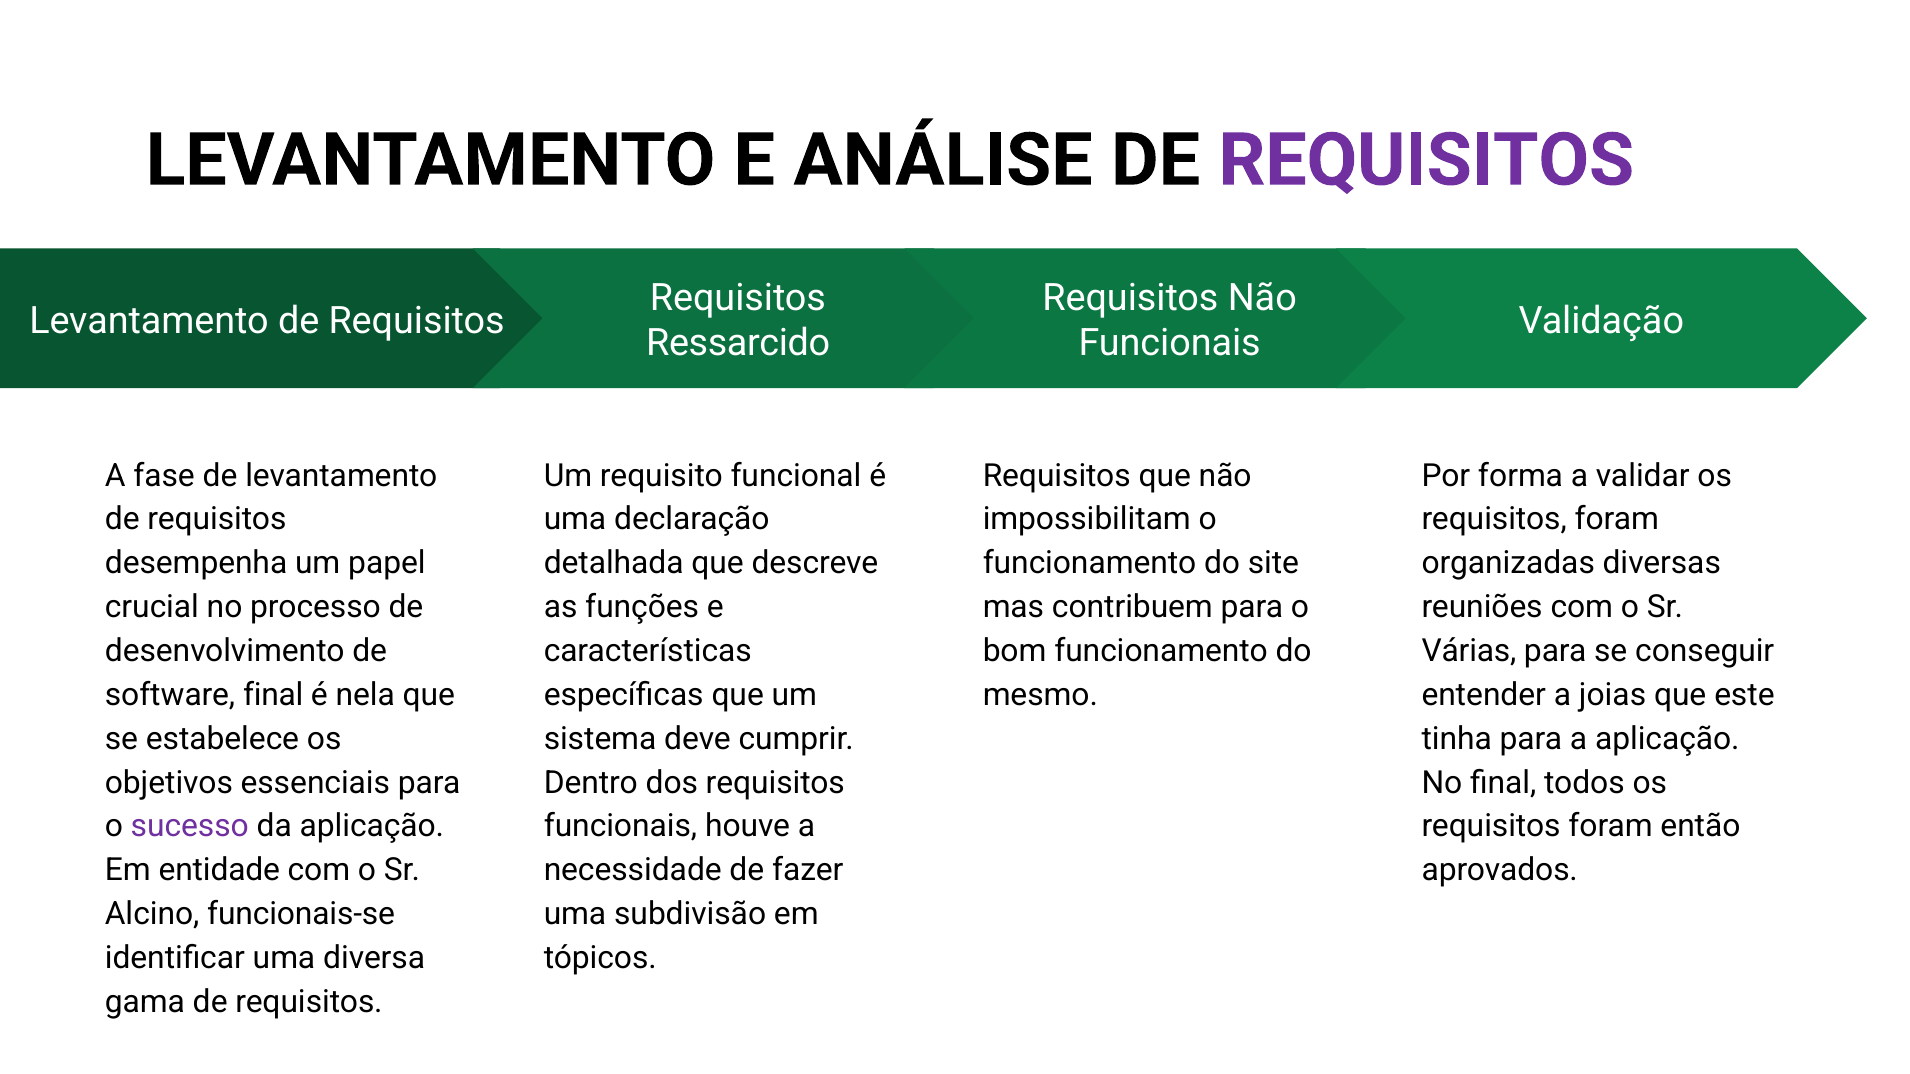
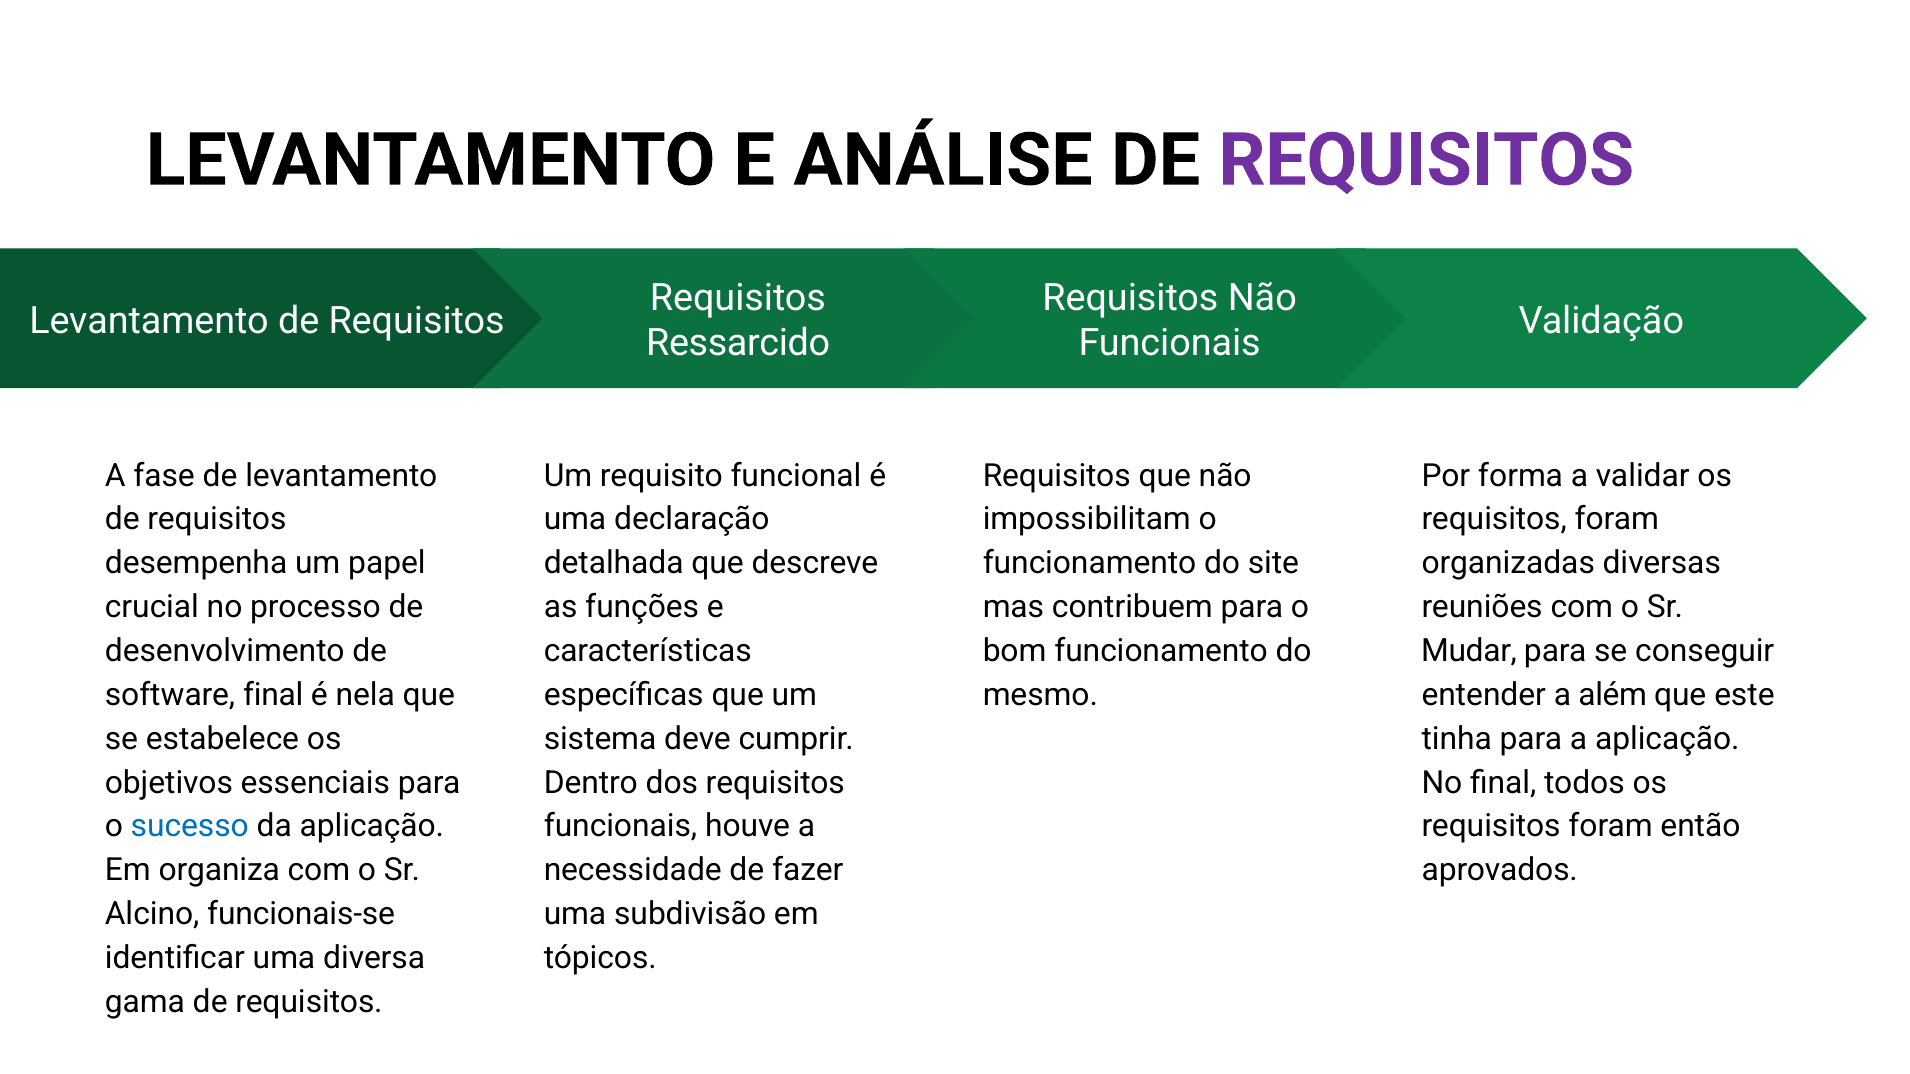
Várias: Várias -> Mudar (1469, 651)
joias: joias -> além (1613, 695)
sucesso colour: purple -> blue (190, 827)
entidade: entidade -> organiza (219, 871)
